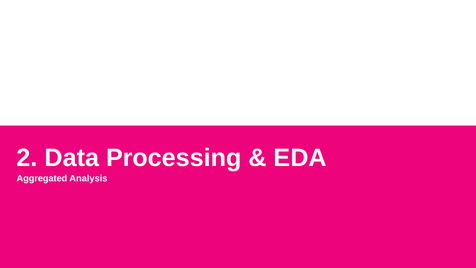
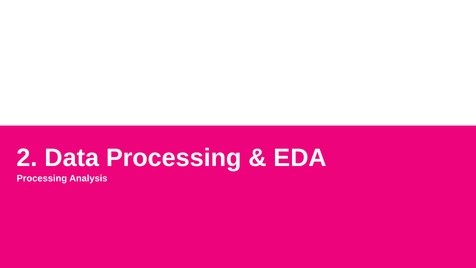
Aggregated: Aggregated -> Processing (42, 178)
